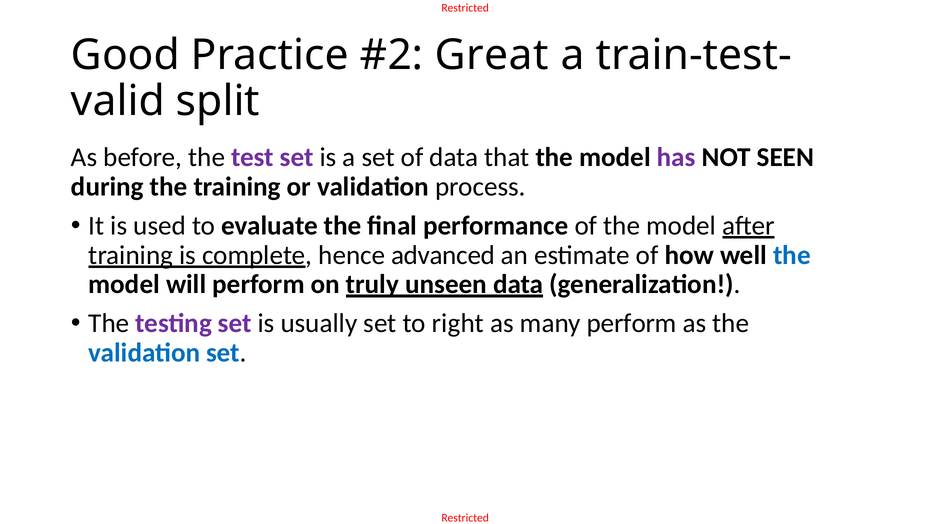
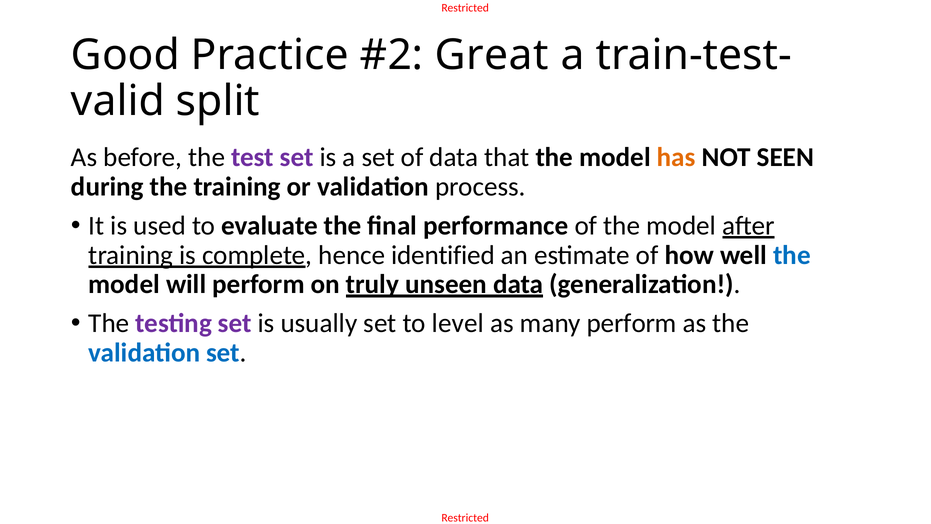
has colour: purple -> orange (676, 157)
advanced: advanced -> identified (443, 255)
right: right -> level (458, 323)
